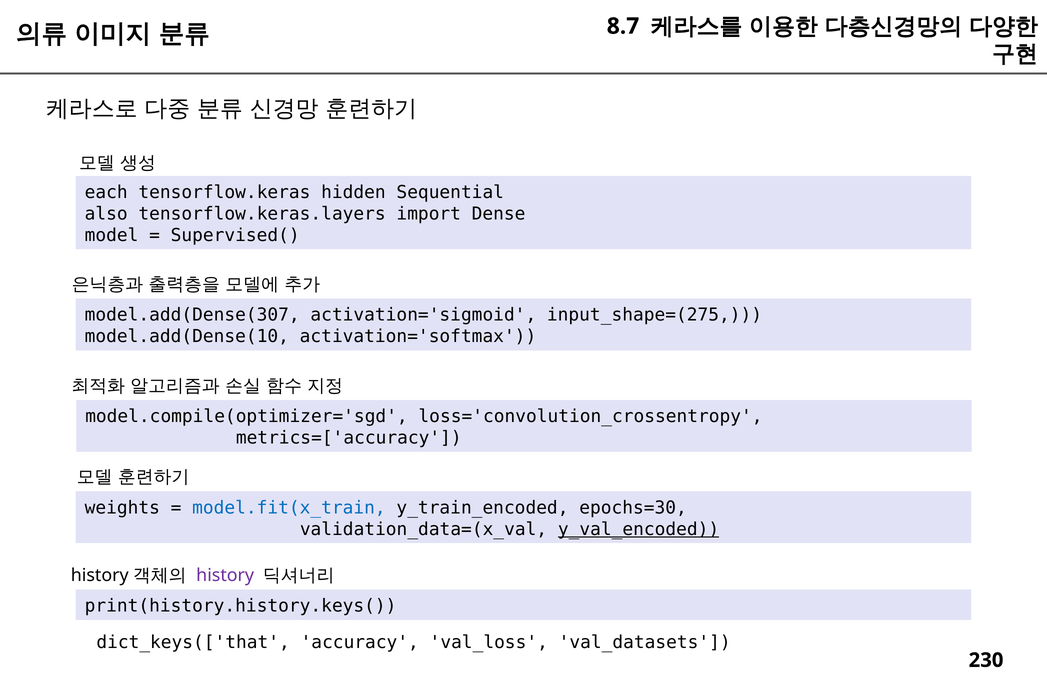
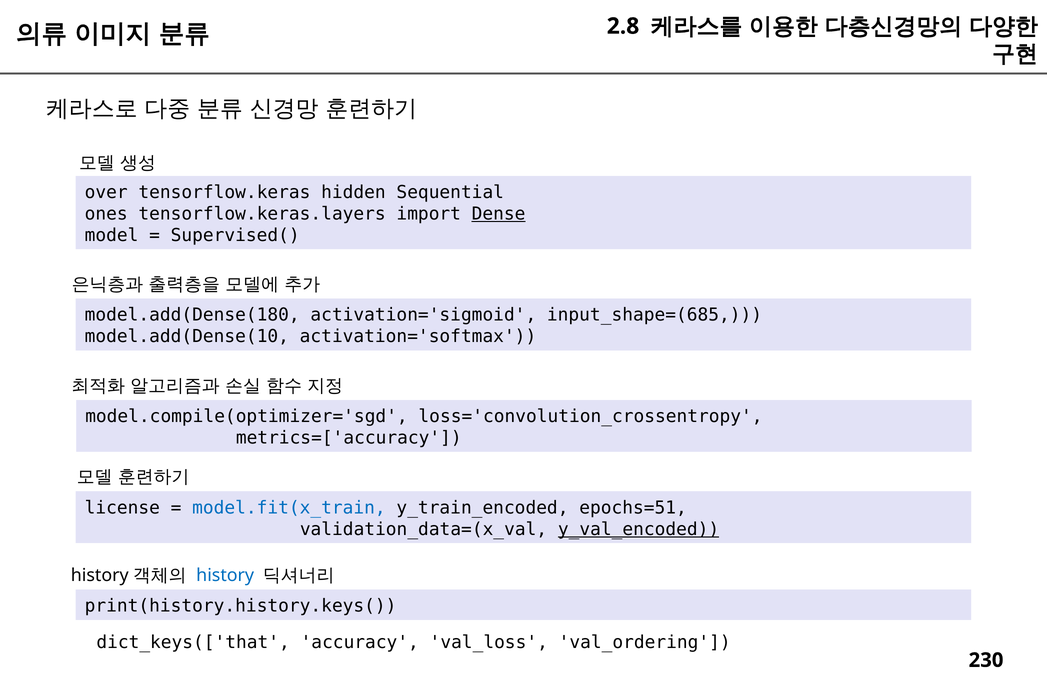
8.7: 8.7 -> 2.8 (623, 26)
each: each -> over (106, 192)
also: also -> ones (106, 214)
Dense underline: none -> present (499, 214)
model.add(Dense(307: model.add(Dense(307 -> model.add(Dense(180 (192, 315)
input_shape=(275: input_shape=(275 -> input_shape=(685 (655, 315)
weights: weights -> license (122, 507)
epochs=30: epochs=30 -> epochs=51 (633, 507)
history colour: purple -> blue (225, 575)
val_datasets: val_datasets -> val_ordering (645, 642)
